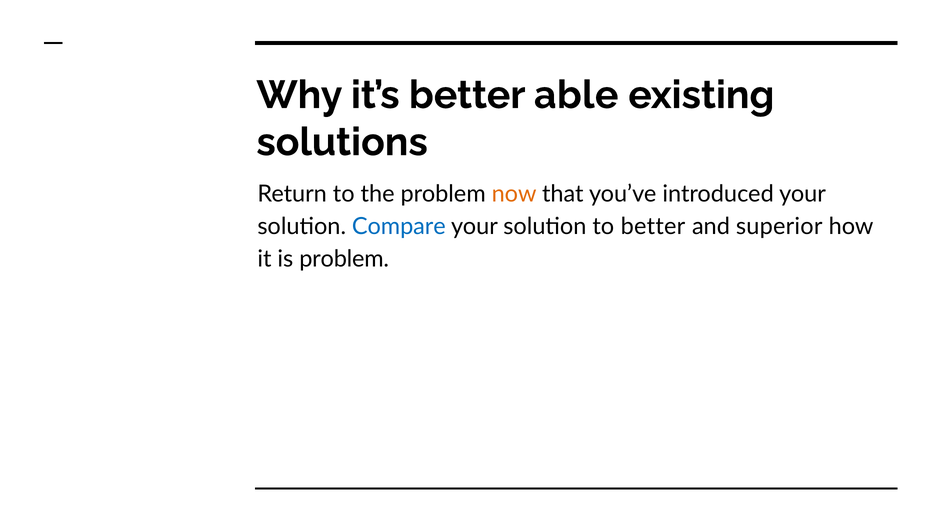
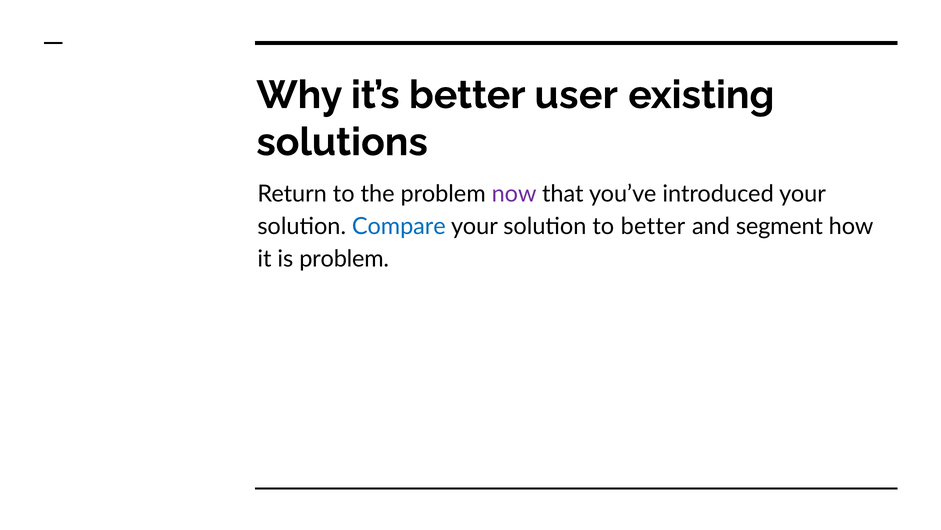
able: able -> user (576, 95)
now colour: orange -> purple (514, 194)
superior: superior -> segment (779, 226)
